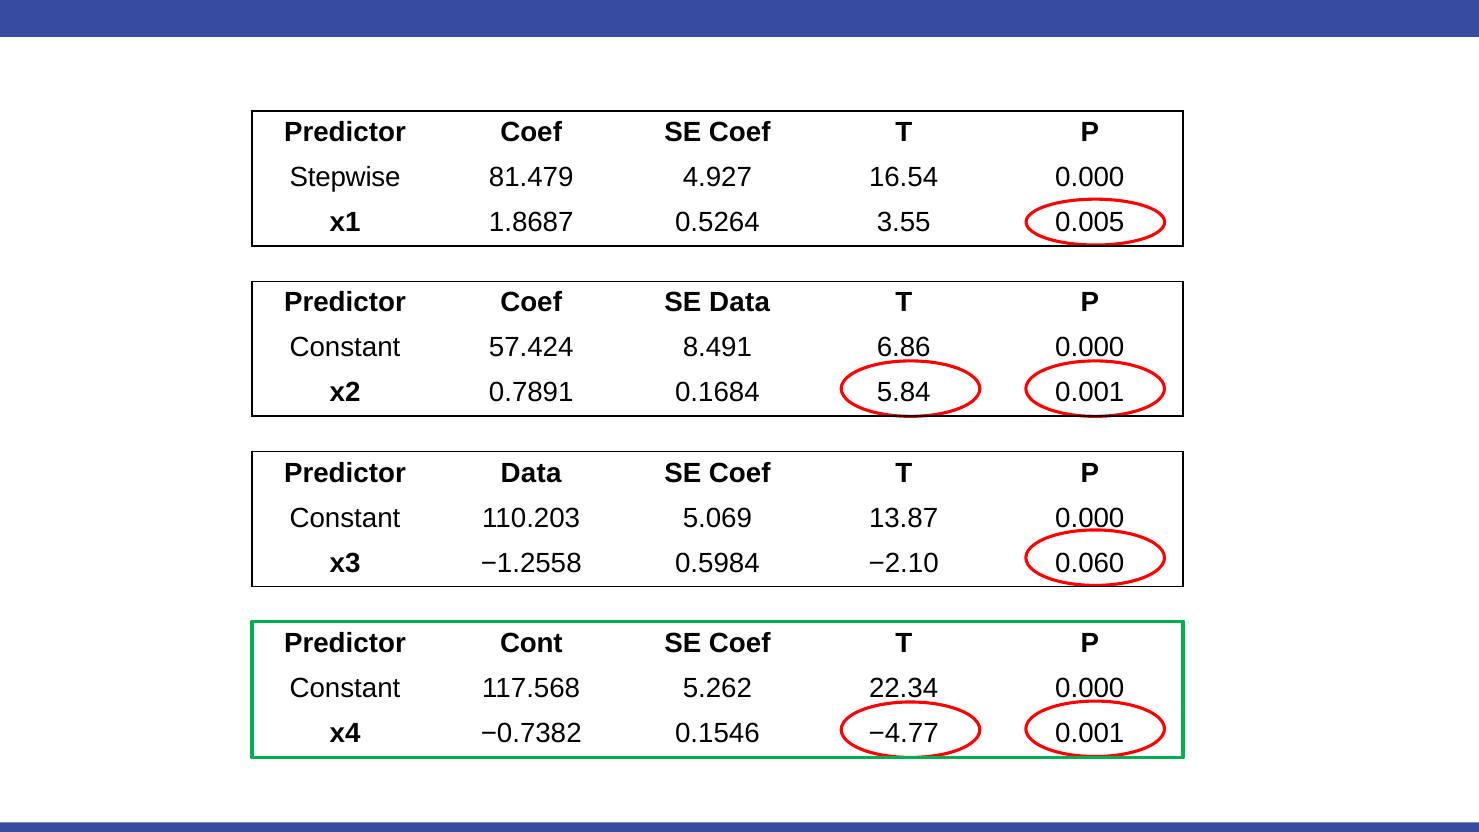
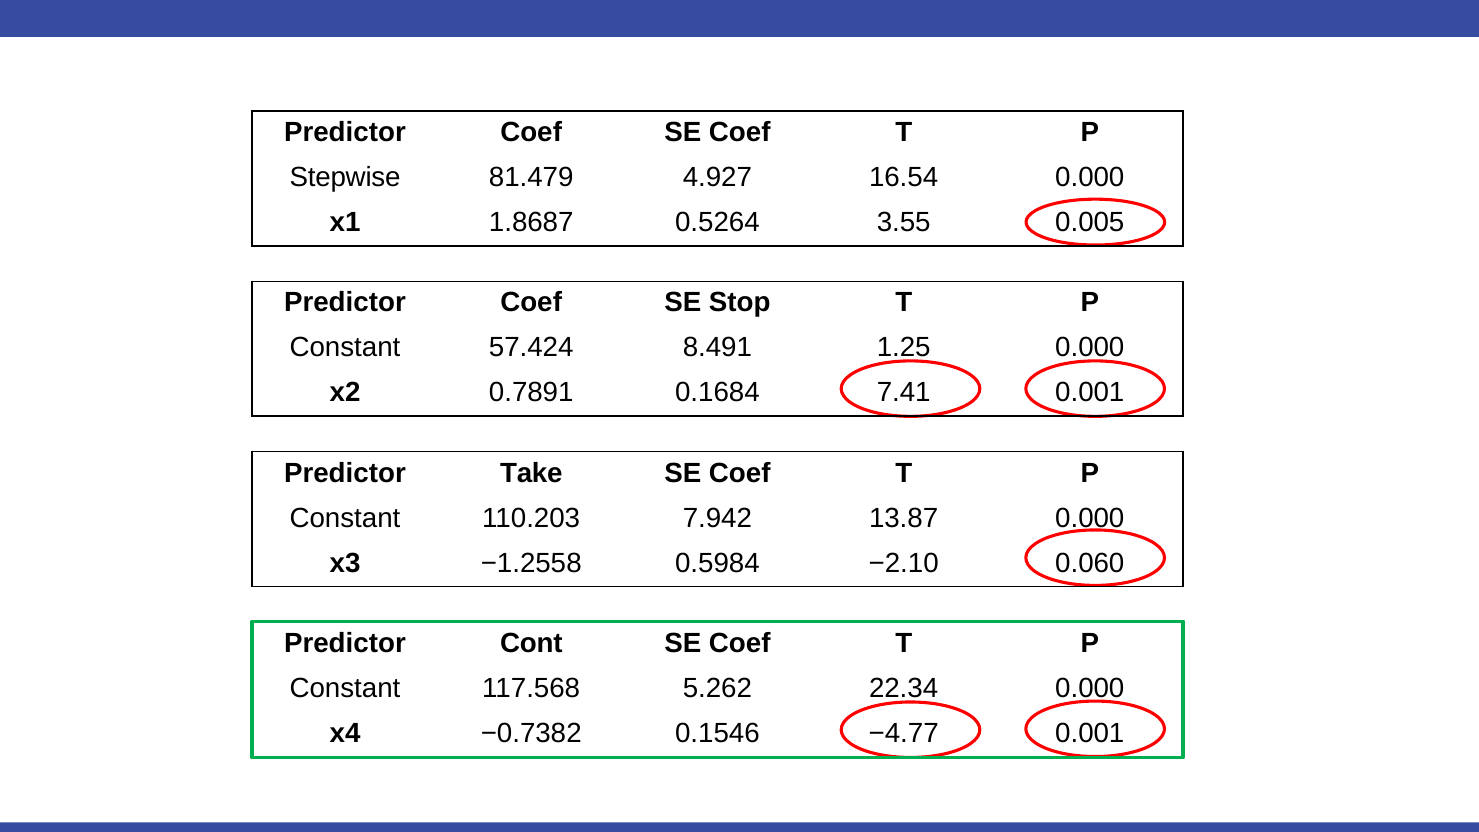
SE Data: Data -> Stop (740, 303)
6.86: 6.86 -> 1.25 (904, 348)
5.84: 5.84 -> 7.41 (904, 393)
Predictor Data: Data -> Take (531, 473)
5.069: 5.069 -> 7.942 (717, 518)
